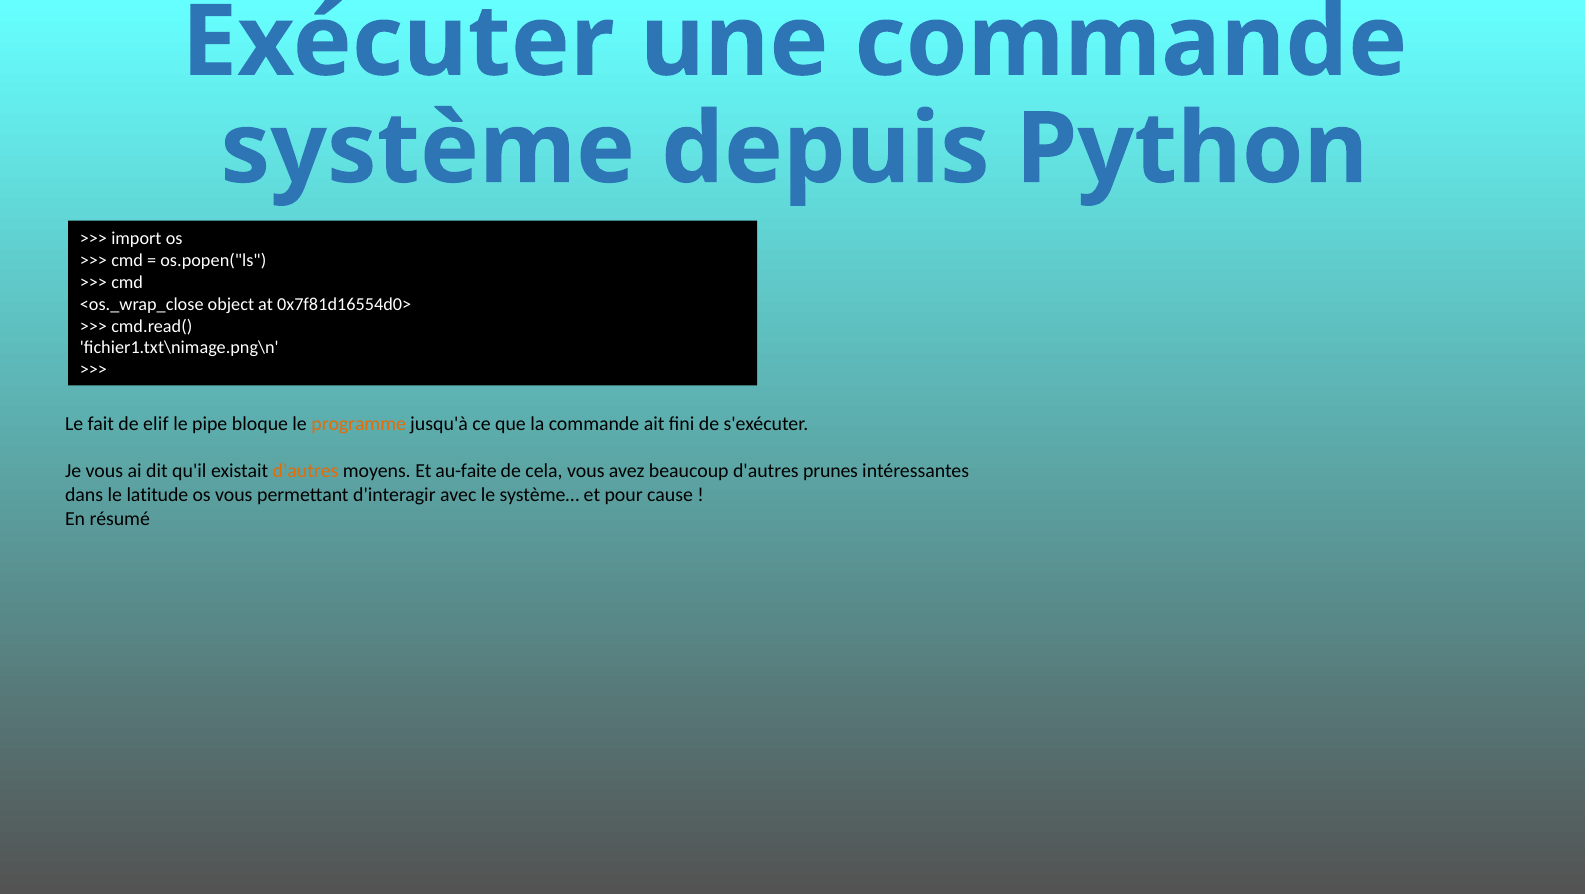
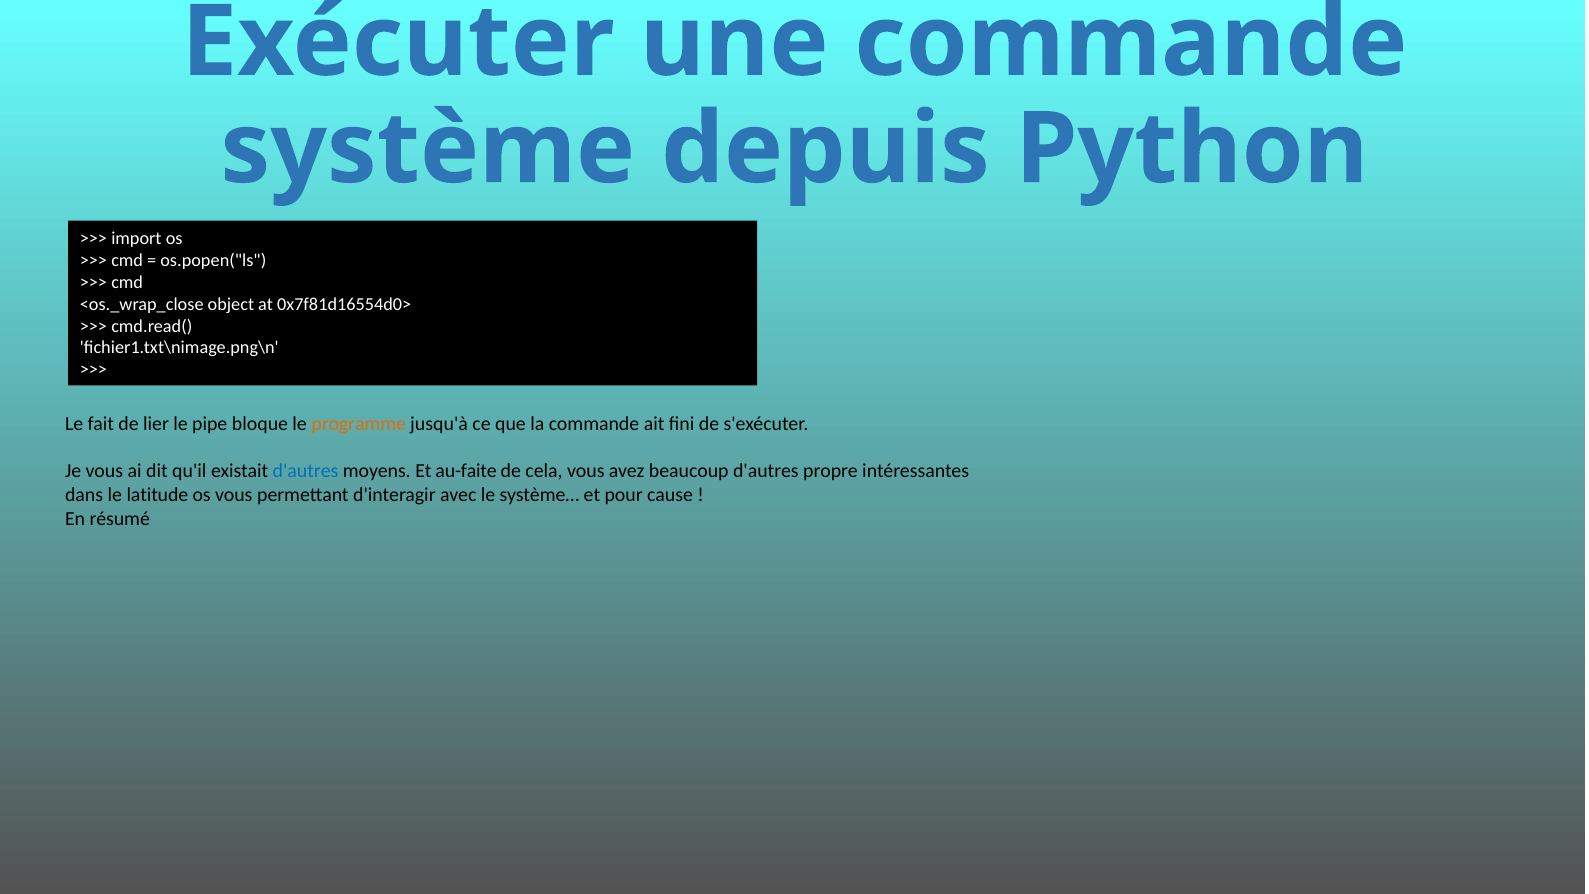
elif: elif -> lier (156, 423)
d'autres colour: orange -> blue (306, 471)
prunes: prunes -> propre (830, 471)
